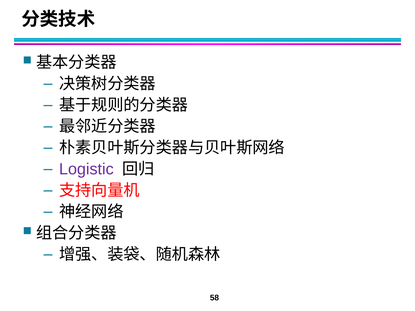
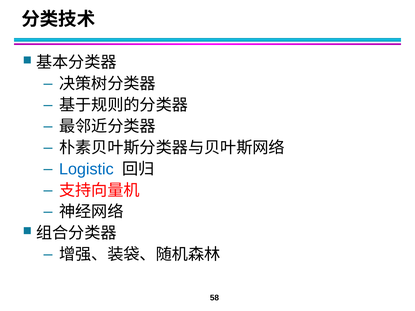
Logistic colour: purple -> blue (86, 169)
